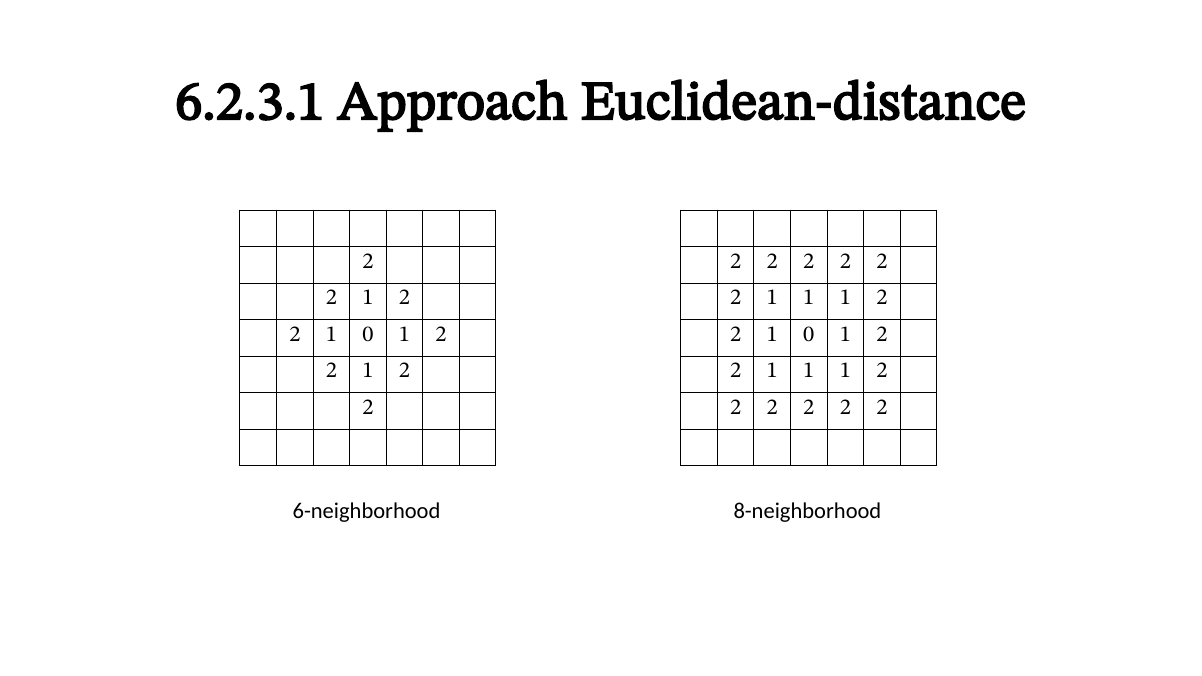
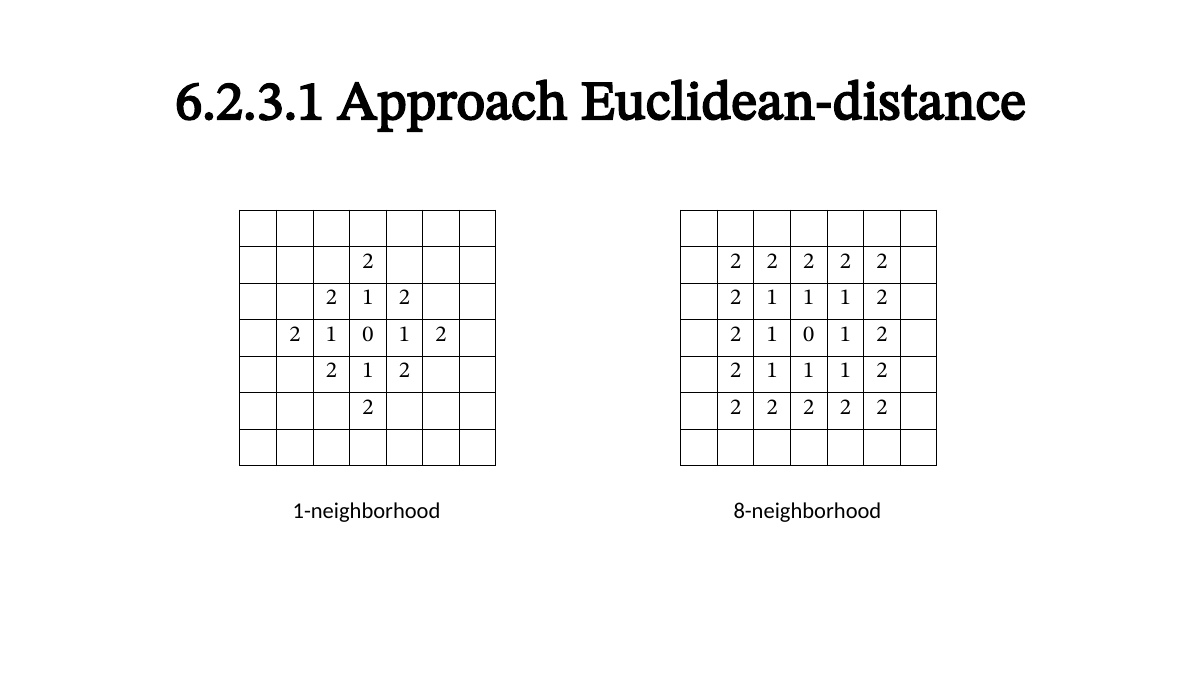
6-neighborhood: 6-neighborhood -> 1-neighborhood (367, 511)
